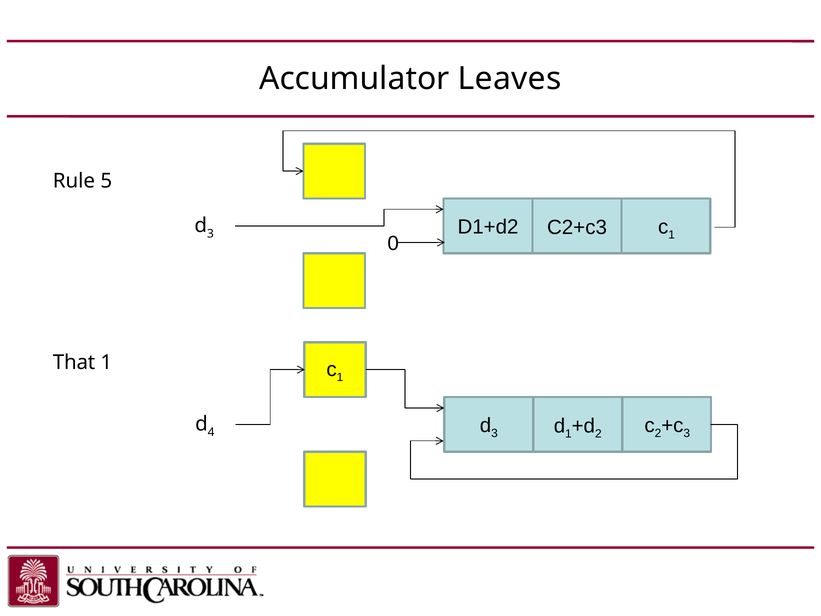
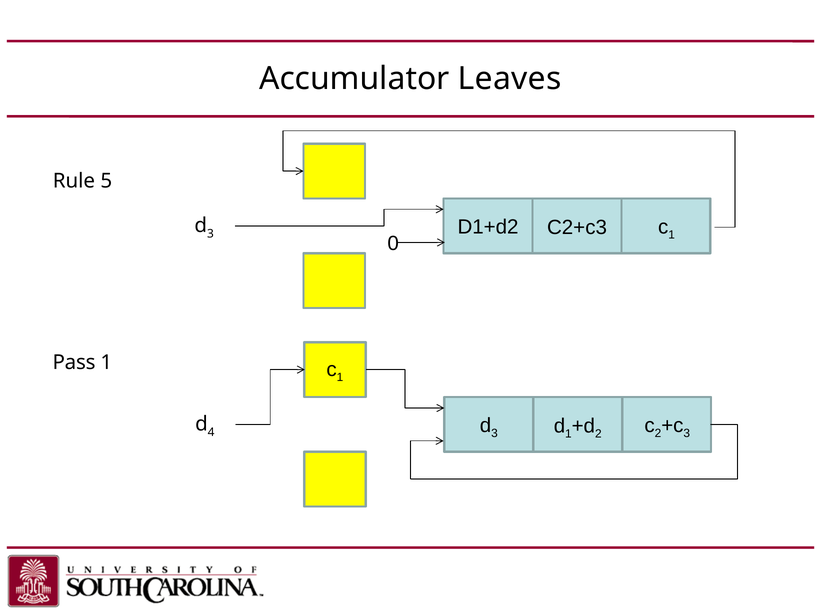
That: That -> Pass (74, 362)
